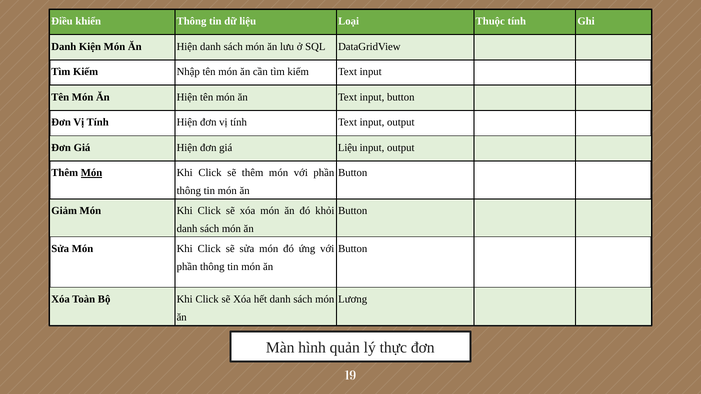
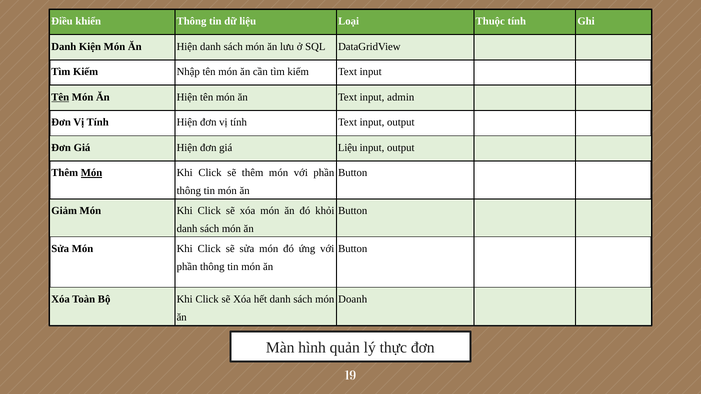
Tên underline: none -> present (60, 97)
input button: button -> admin (401, 97)
Lương: Lương -> Doanh (353, 300)
